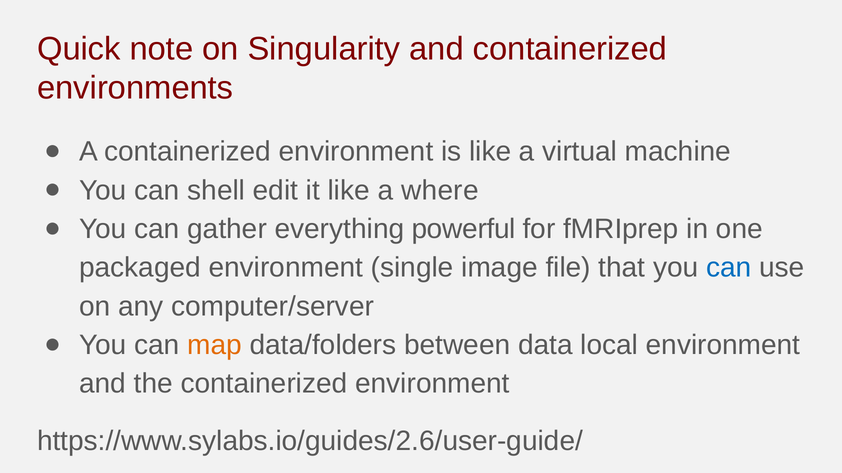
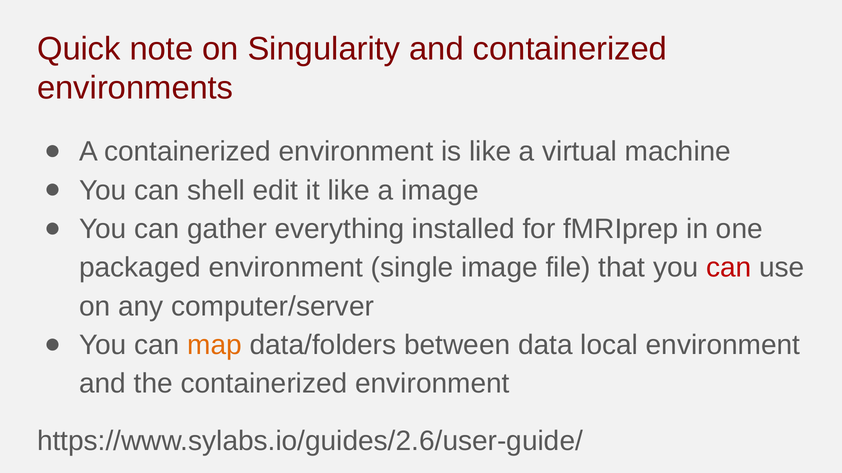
a where: where -> image (440, 191)
powerful: powerful -> installed (463, 229)
can colour: blue -> red (729, 268)
